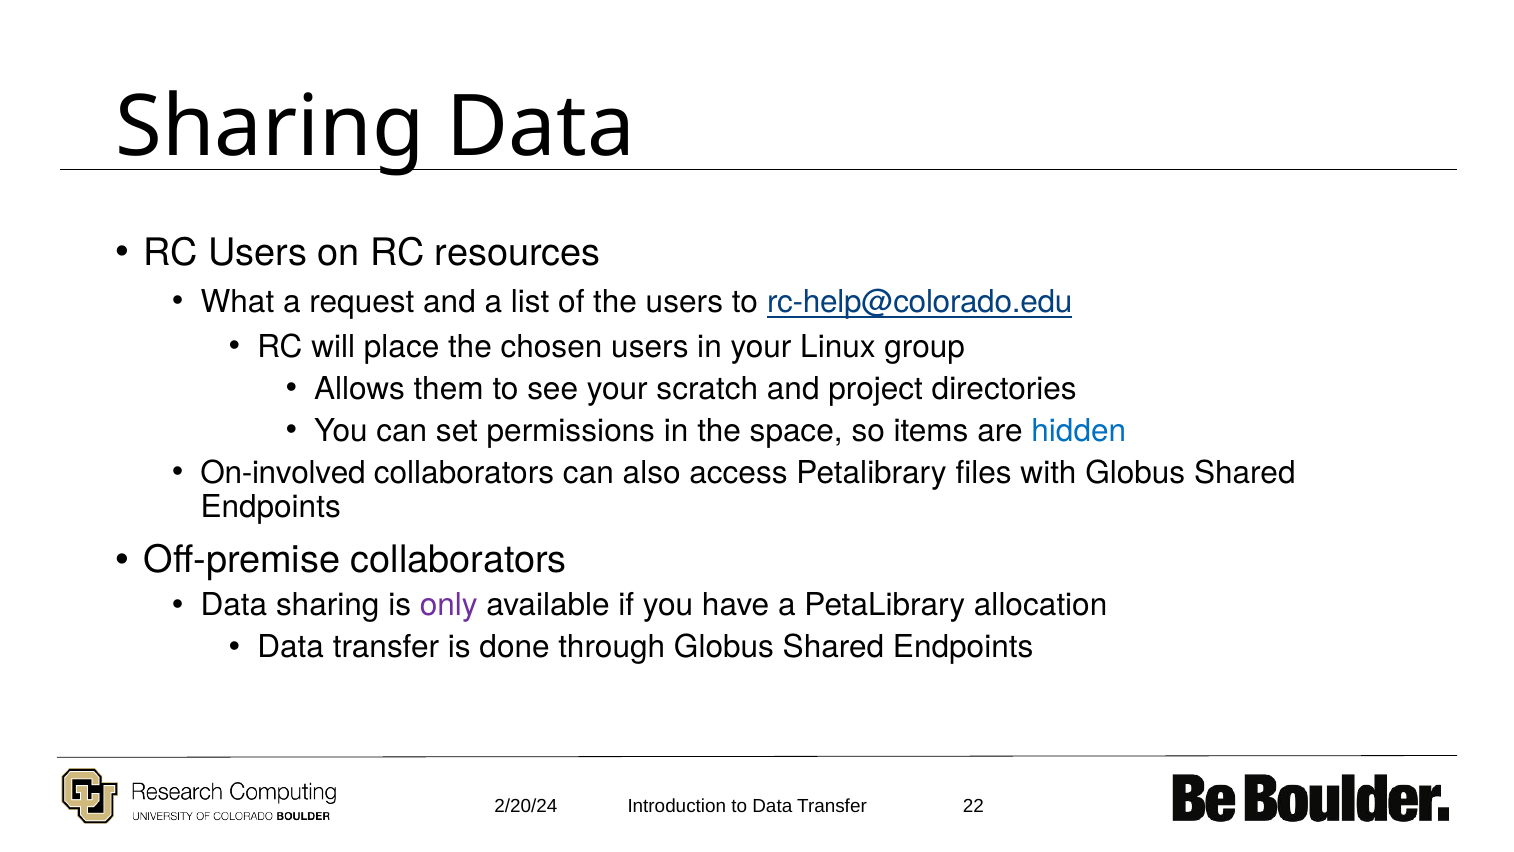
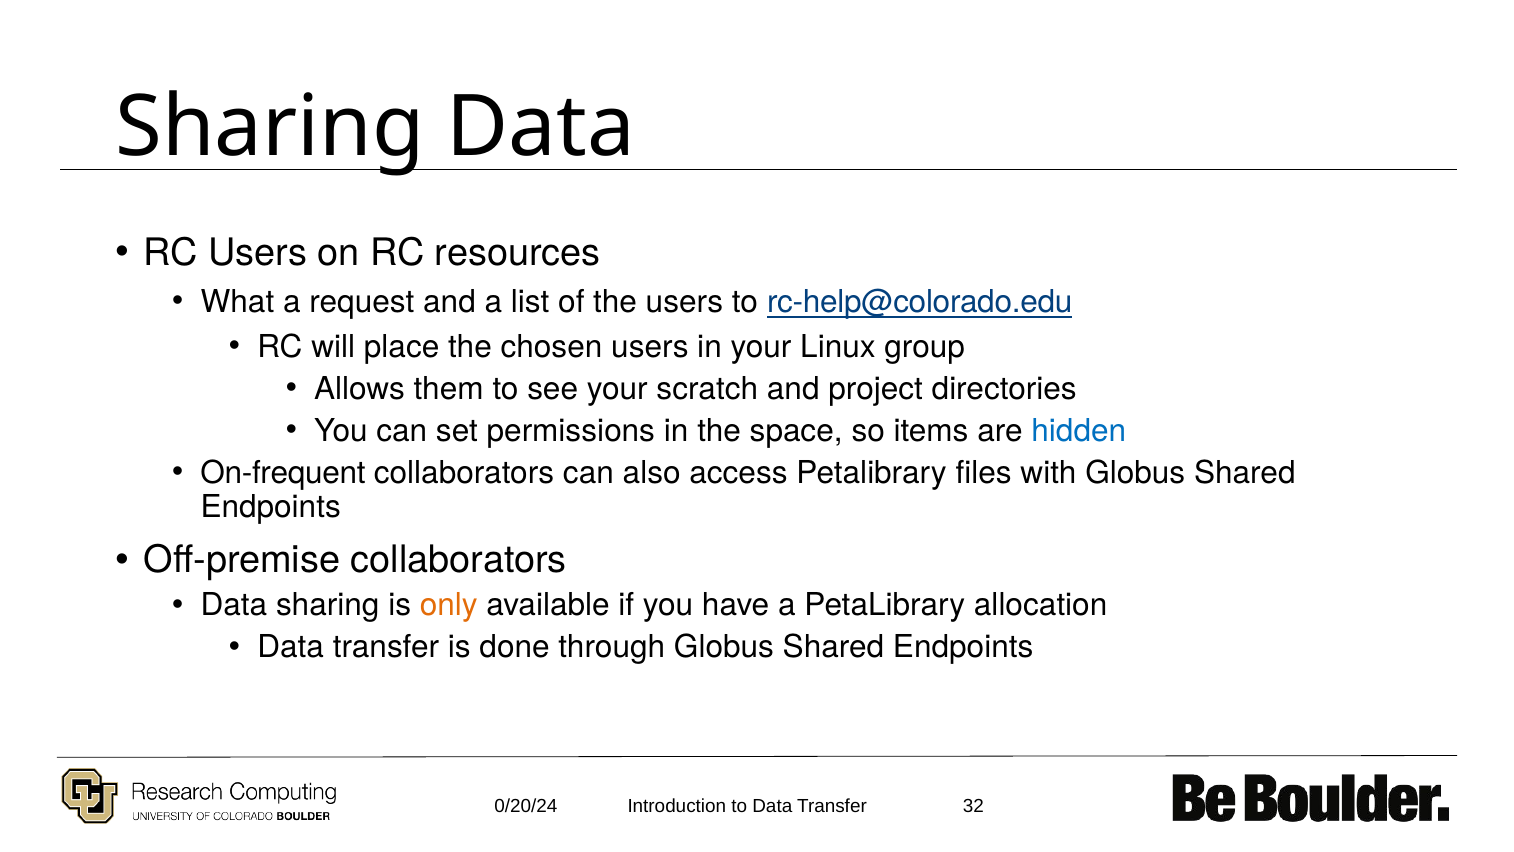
On-involved: On-involved -> On-frequent (283, 473)
only colour: purple -> orange (449, 605)
2/20/24: 2/20/24 -> 0/20/24 (526, 806)
22: 22 -> 32 (973, 806)
